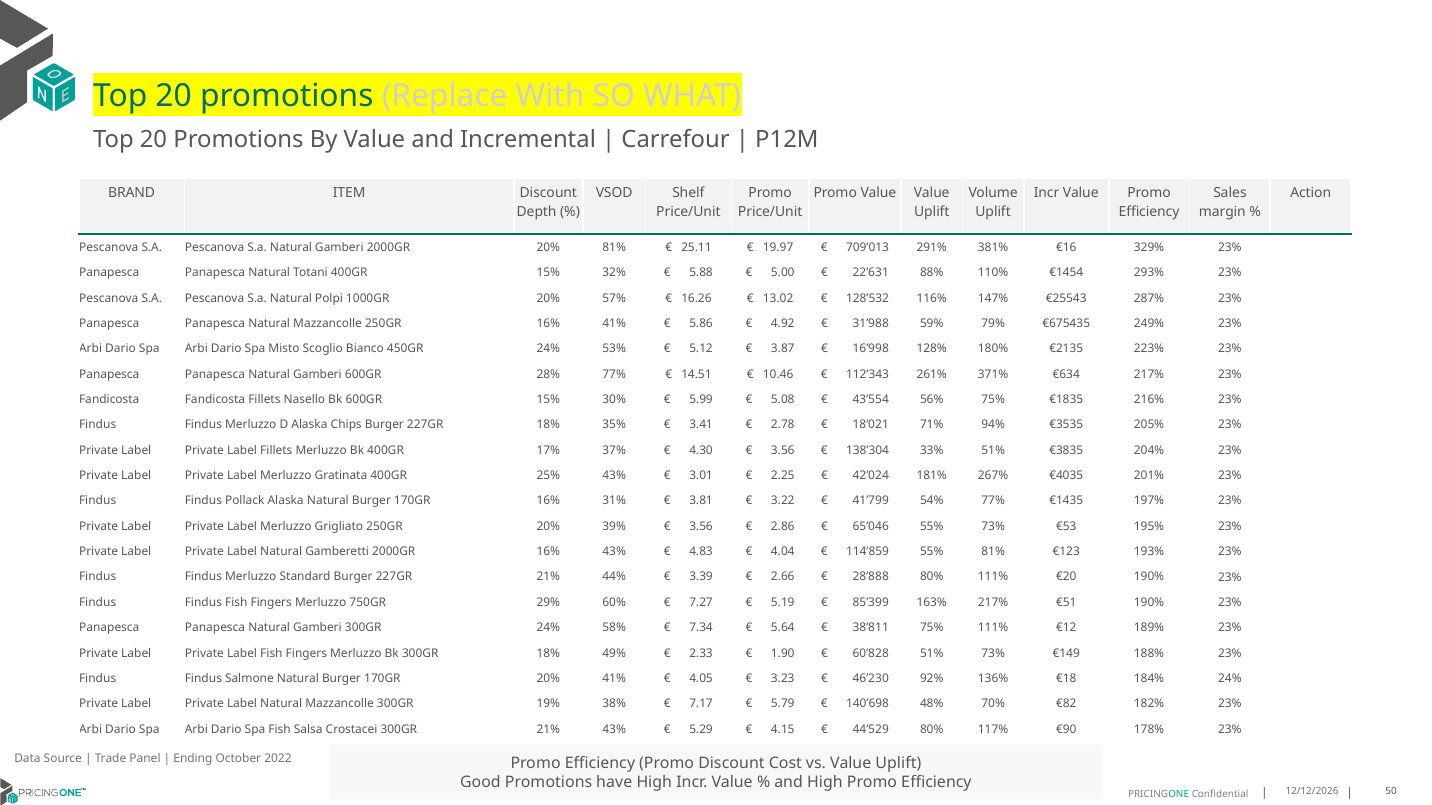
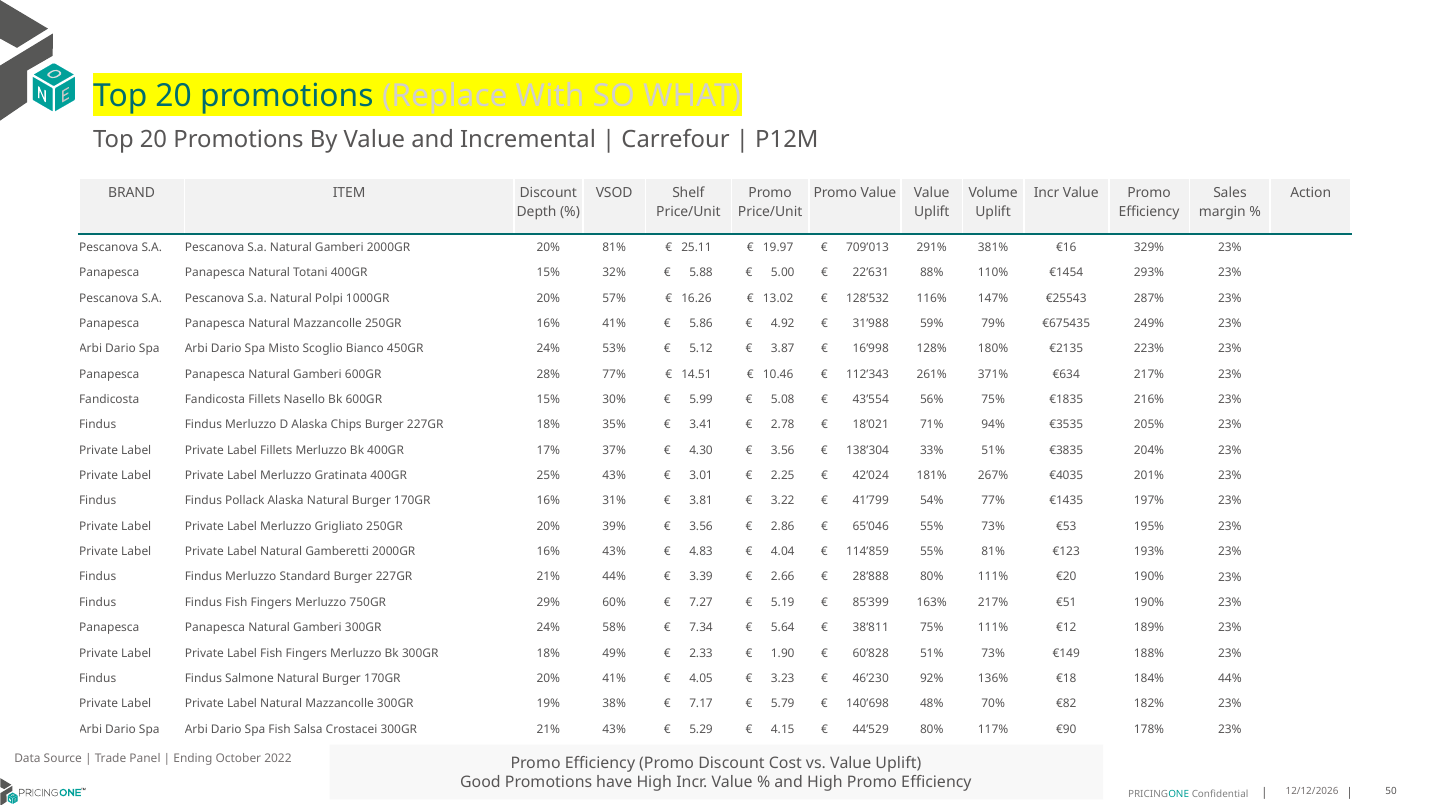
184% 24%: 24% -> 44% (1230, 679)
